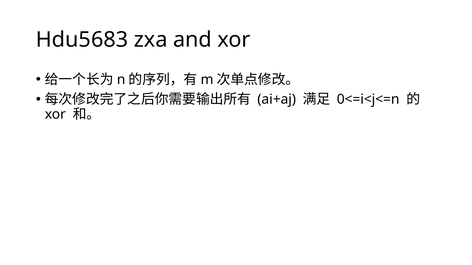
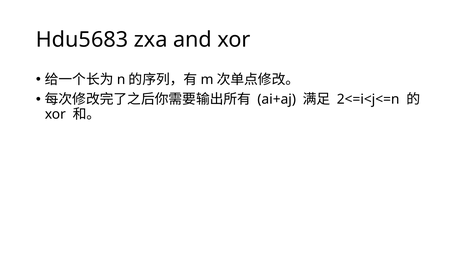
0<=i<j<=n: 0<=i<j<=n -> 2<=i<j<=n (368, 100)
